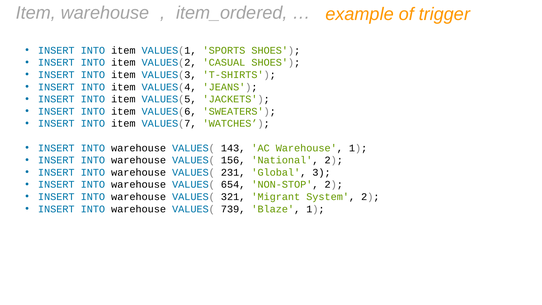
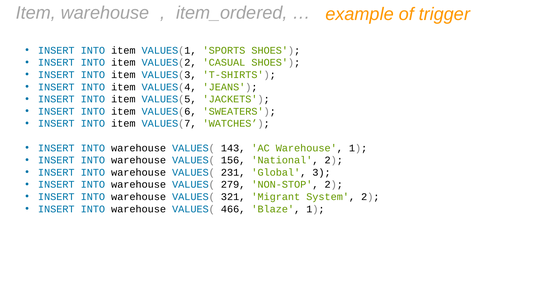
654: 654 -> 279 (233, 185)
739: 739 -> 466 (233, 209)
